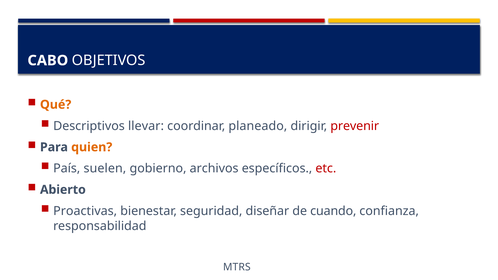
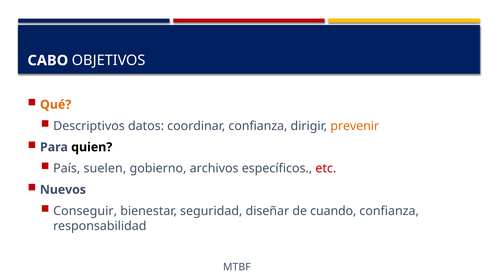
llevar: llevar -> datos (146, 126)
coordinar planeado: planeado -> confianza (258, 126)
prevenir colour: red -> orange (355, 126)
quien colour: orange -> black (92, 147)
Abierto: Abierto -> Nuevos (63, 190)
Proactivas: Proactivas -> Conseguir (85, 211)
MTRS: MTRS -> MTBF (237, 267)
